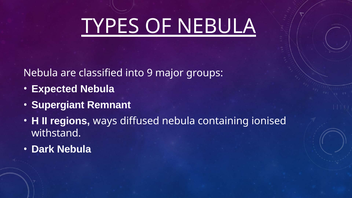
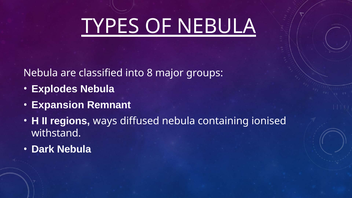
9: 9 -> 8 (150, 73)
Expected: Expected -> Explodes (54, 89)
Supergiant: Supergiant -> Expansion (58, 105)
